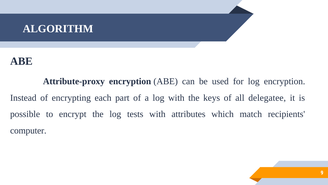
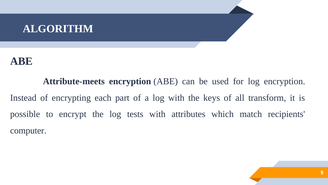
Attribute-proxy: Attribute-proxy -> Attribute-meets (74, 81)
delegatee: delegatee -> transform (267, 97)
